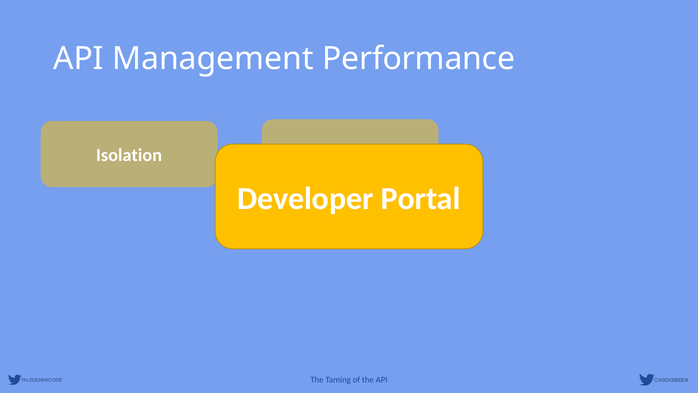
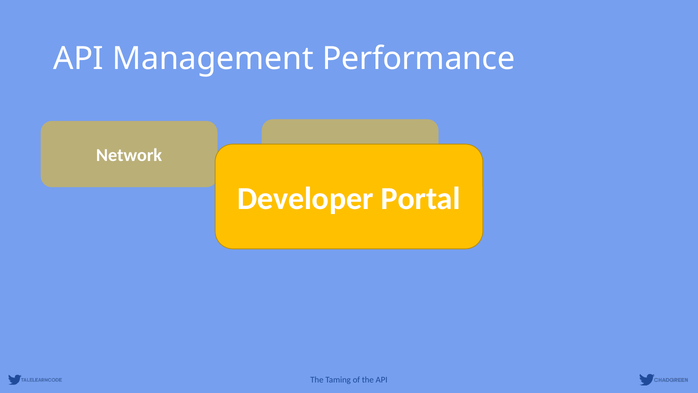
Isolation: Isolation -> Network (129, 155)
